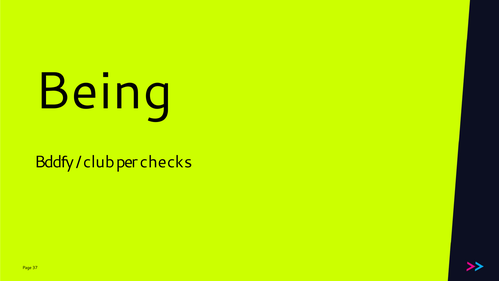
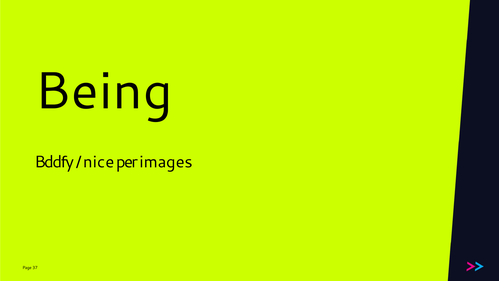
club: club -> nice (99, 162)
checks: checks -> images (166, 162)
